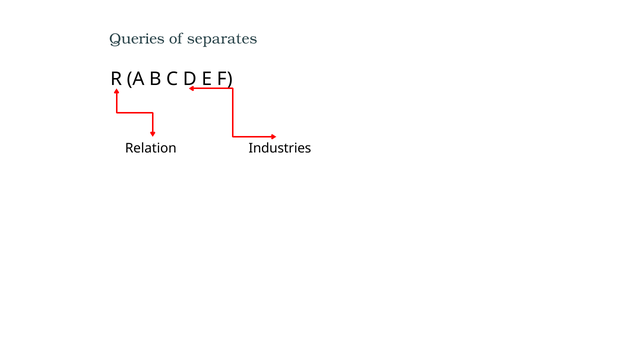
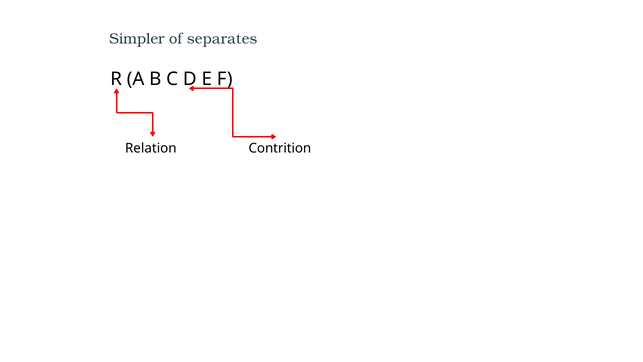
Queries: Queries -> Simpler (137, 39)
Industries: Industries -> Contrition (280, 148)
